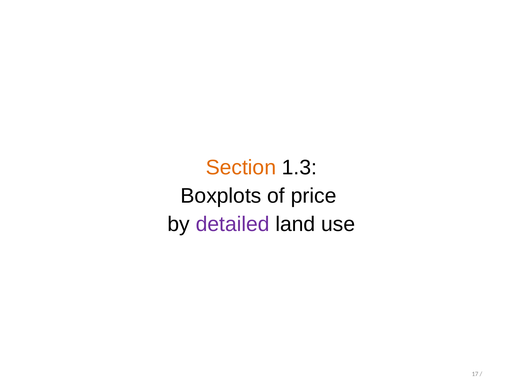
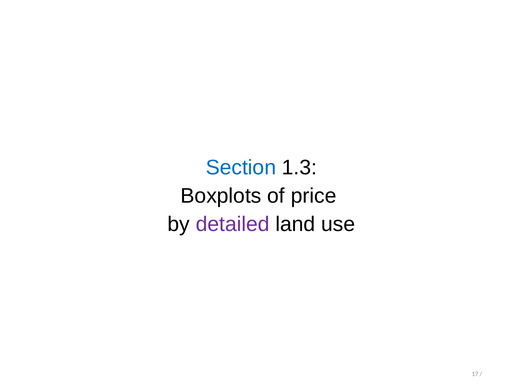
Section colour: orange -> blue (241, 168)
